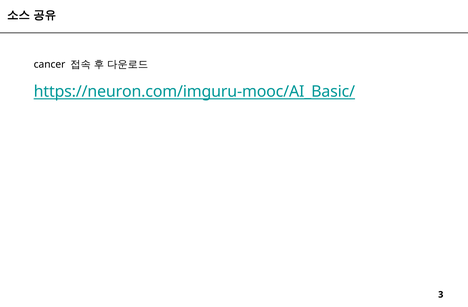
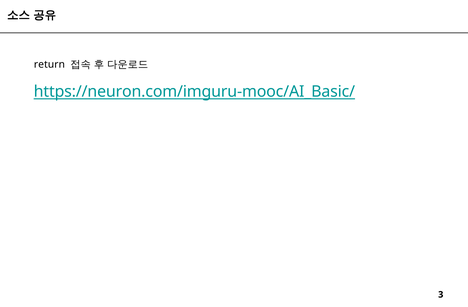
cancer: cancer -> return (49, 65)
